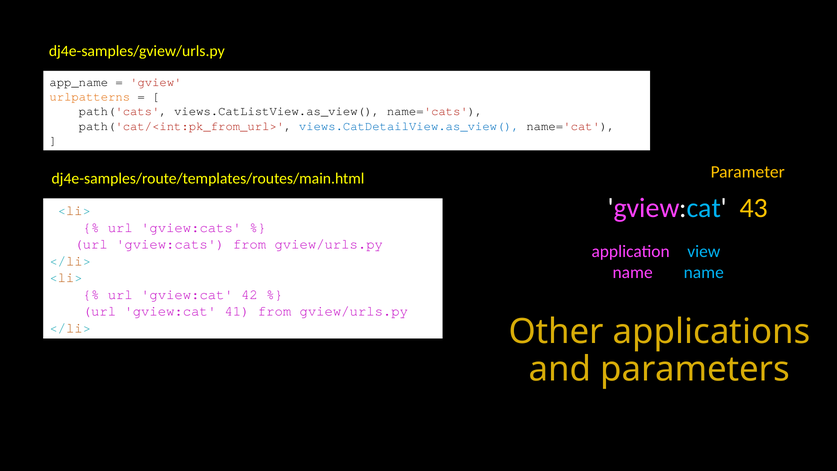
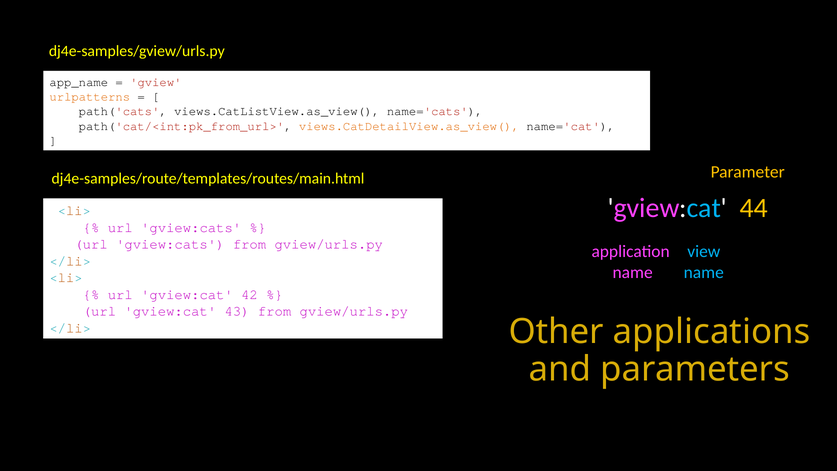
views.CatDetailView.as_view( colour: blue -> orange (409, 126)
43: 43 -> 44 (754, 208)
41: 41 -> 43 (237, 311)
